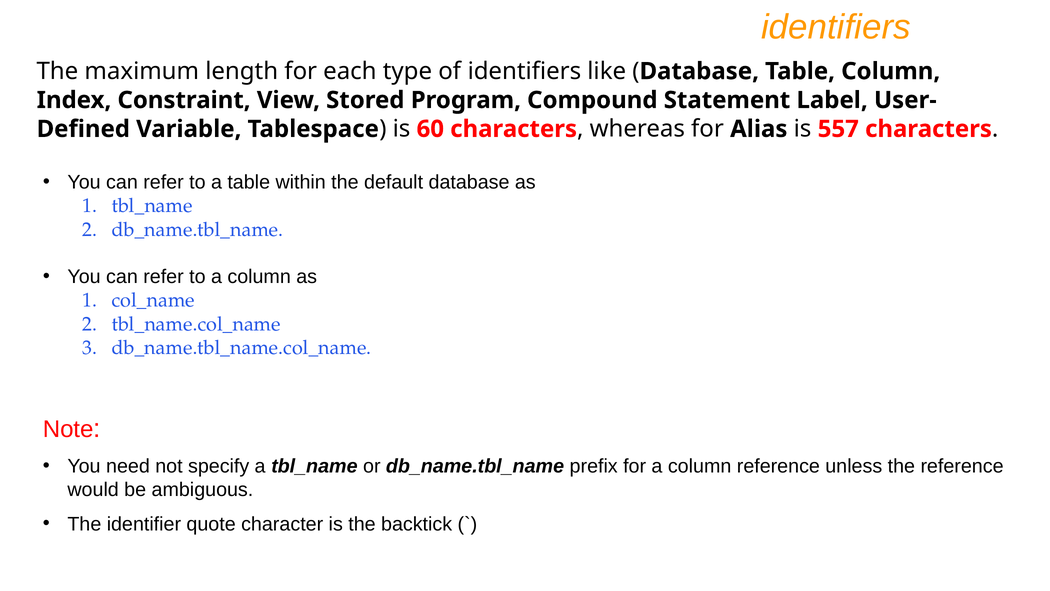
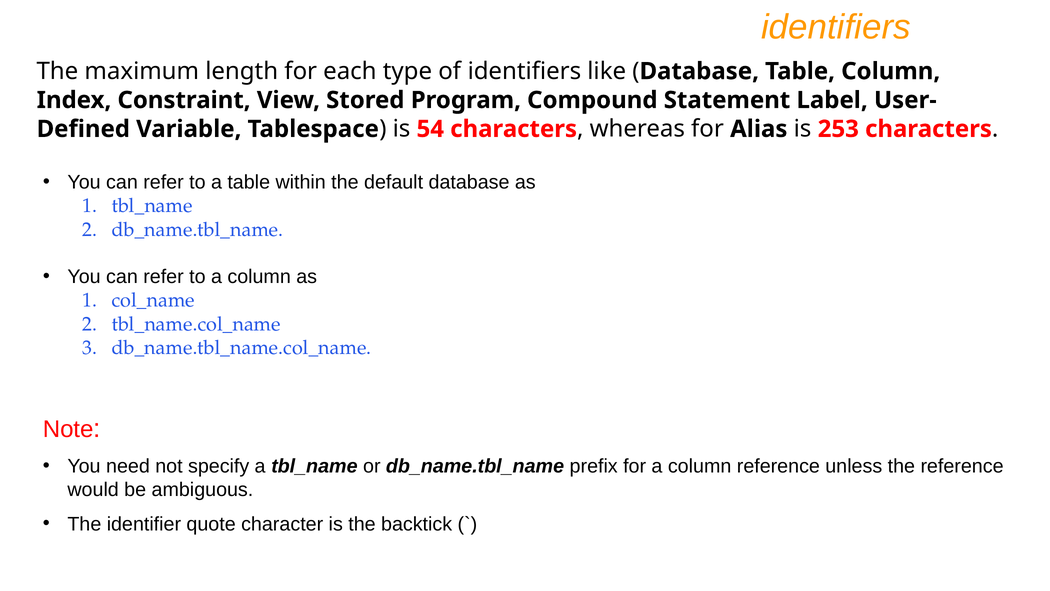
60: 60 -> 54 (430, 129)
557: 557 -> 253 (838, 129)
